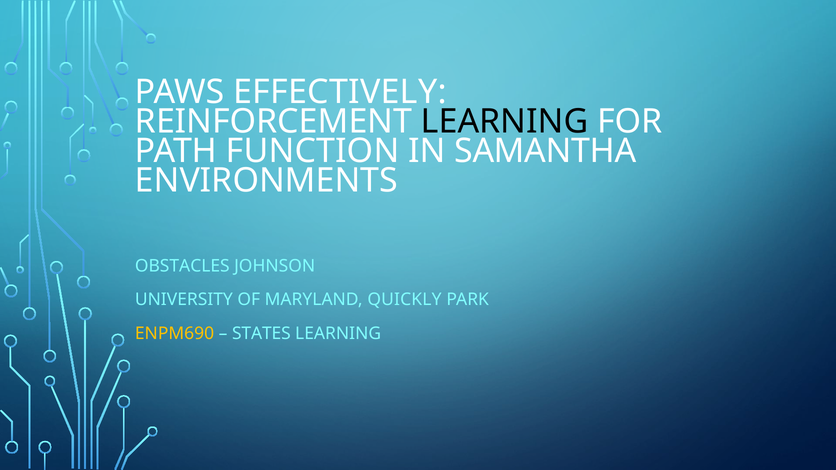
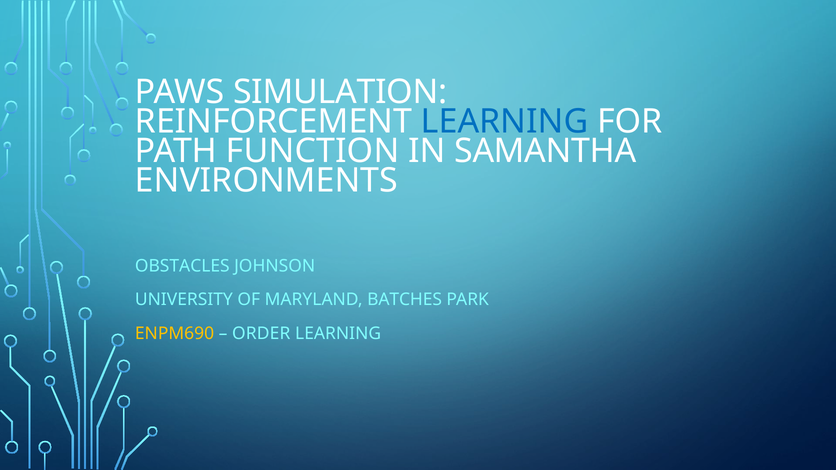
EFFECTIVELY: EFFECTIVELY -> SIMULATION (340, 92)
LEARNING colour: black -> blue (505, 122)
QUICKLY: QUICKLY -> BATCHES (405, 300)
STATES: STATES -> ORDER (261, 334)
